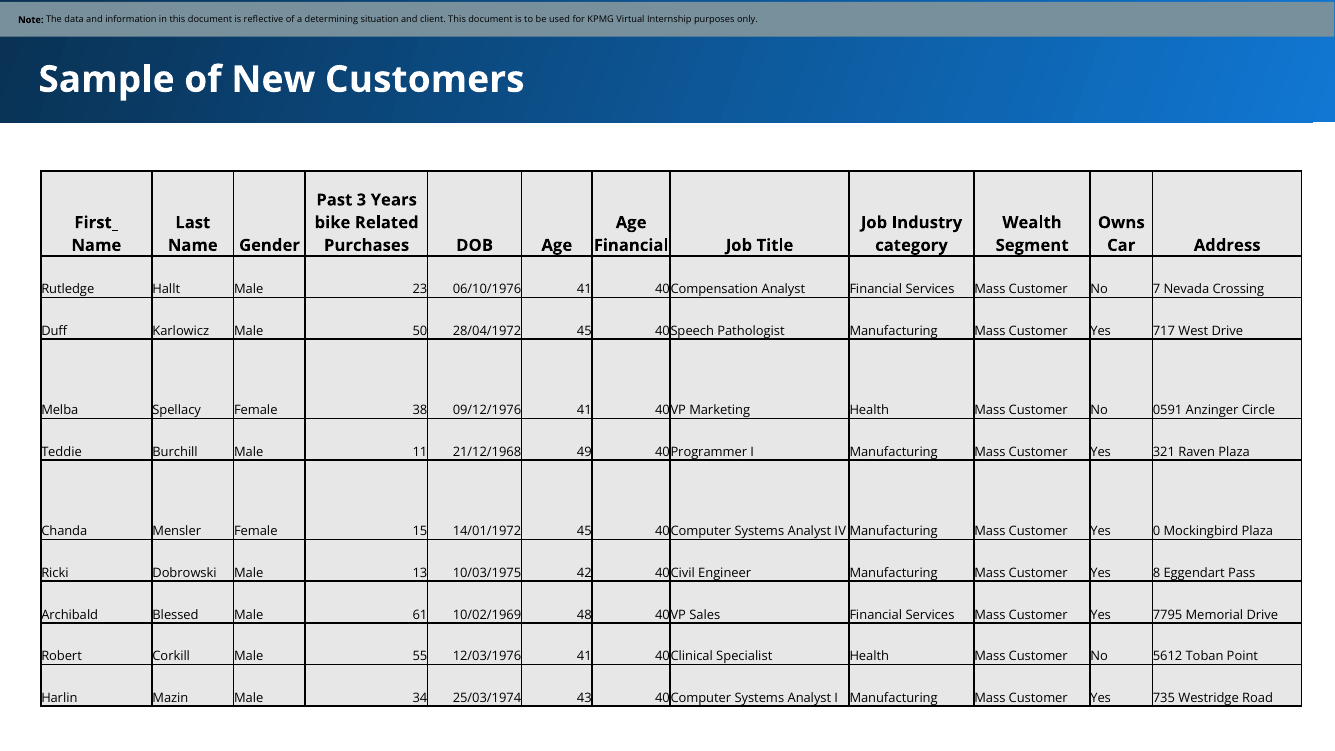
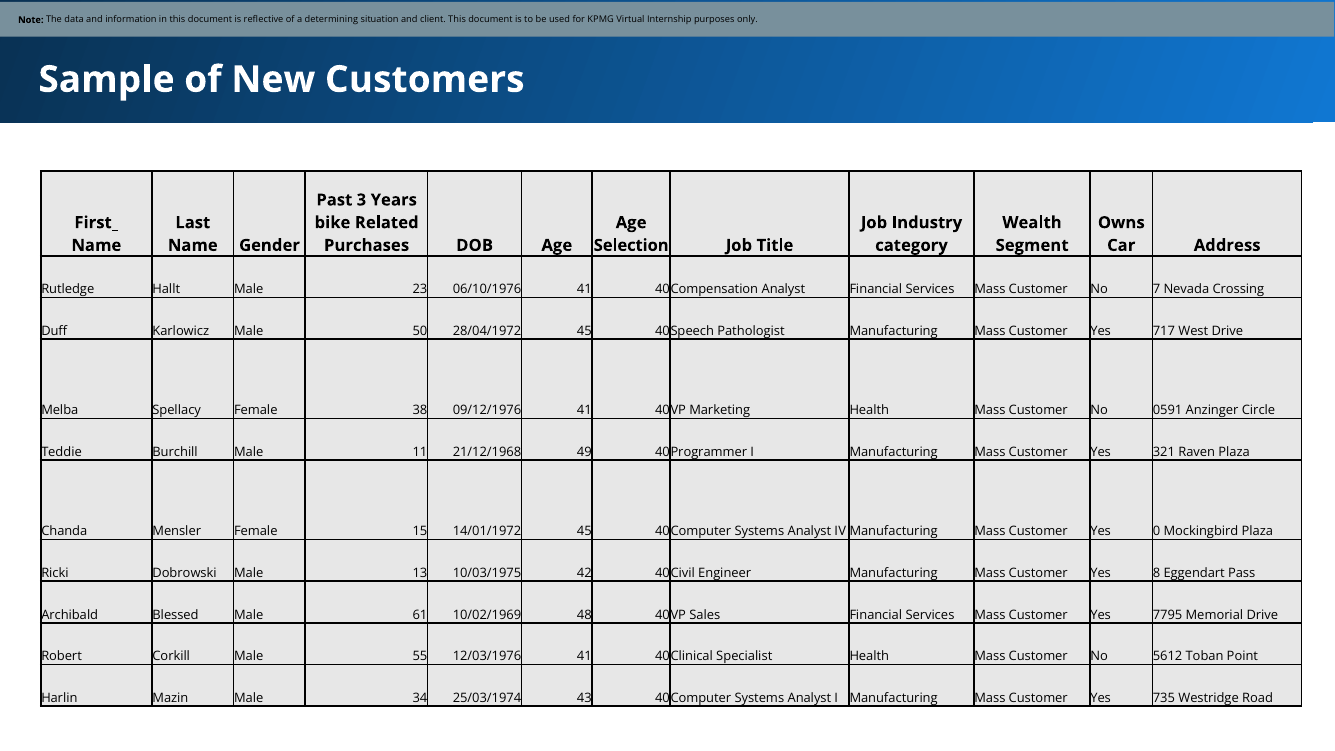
Financial: Financial -> Selection (631, 245)
